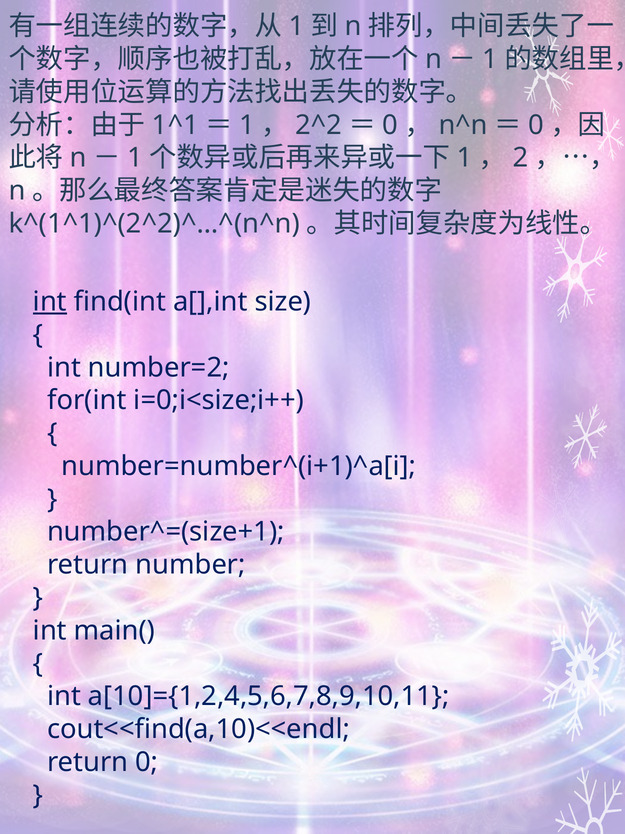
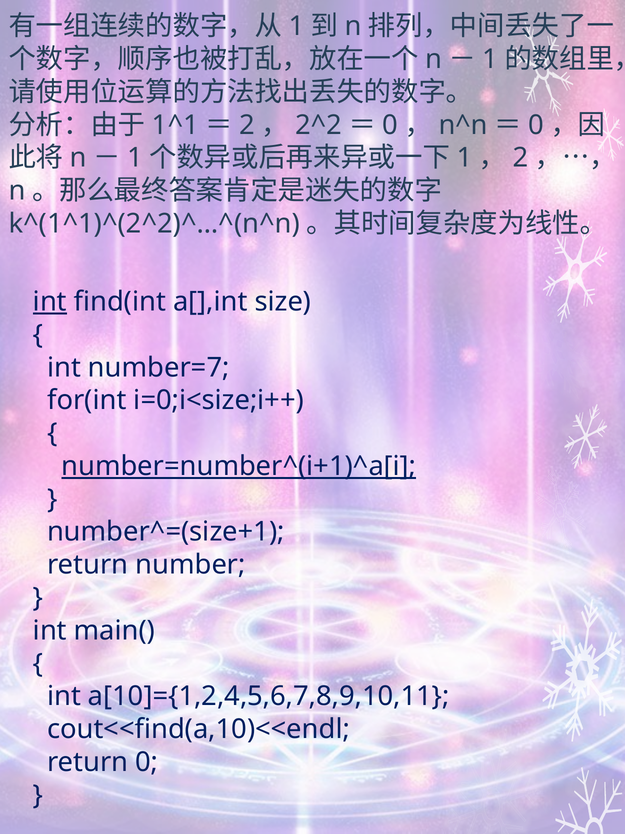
1: 1 -> 2 (247, 125)
number=2: number=2 -> number=7 (159, 367)
number=number^(i+1)^a[i underline: none -> present (239, 466)
